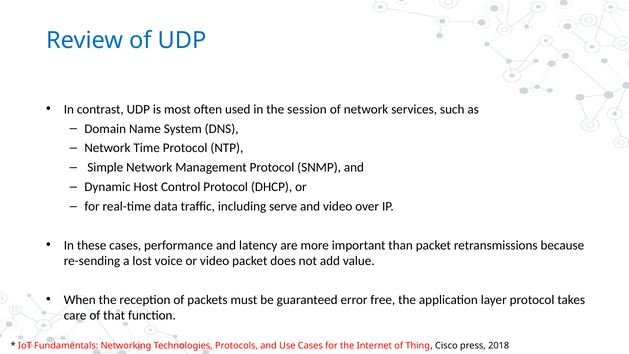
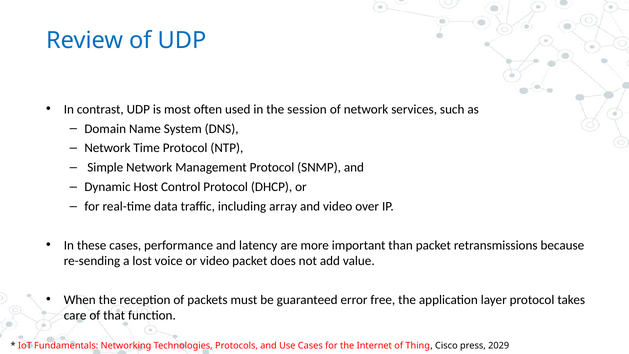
serve: serve -> array (283, 206)
2018: 2018 -> 2029 (499, 346)
